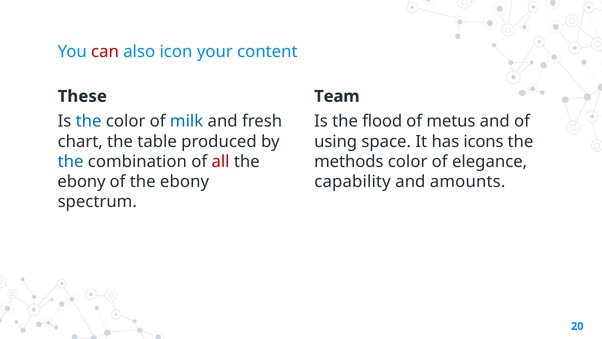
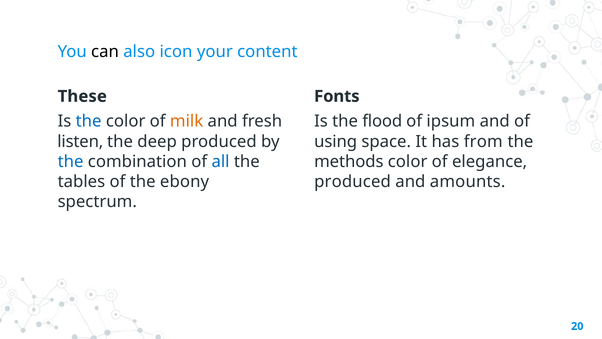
can colour: red -> black (105, 52)
Team: Team -> Fonts (337, 96)
milk colour: blue -> orange (187, 121)
metus: metus -> ipsum (451, 121)
chart: chart -> listen (80, 141)
table: table -> deep (157, 141)
icons: icons -> from (483, 141)
all colour: red -> blue (221, 161)
ebony: ebony -> tables (81, 182)
capability: capability -> produced (353, 182)
